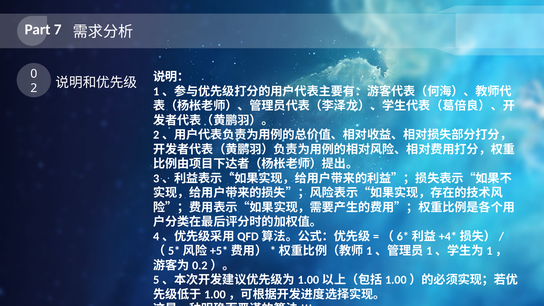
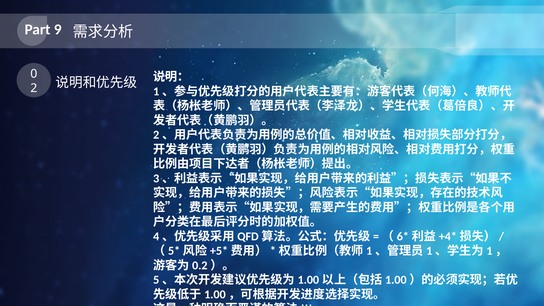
7: 7 -> 9 (58, 29)
